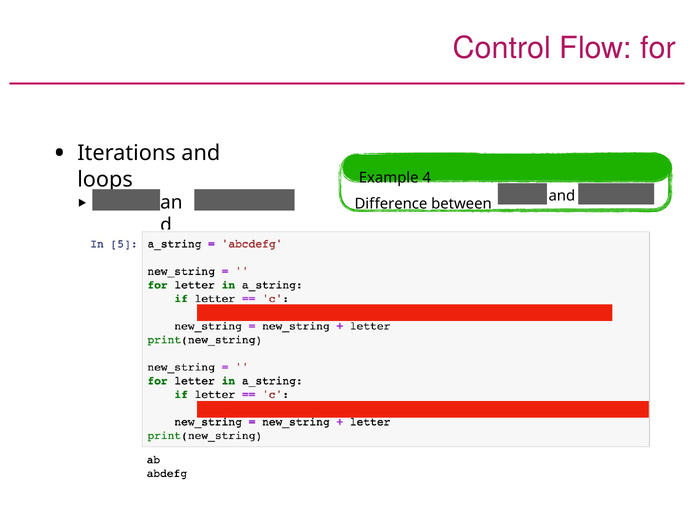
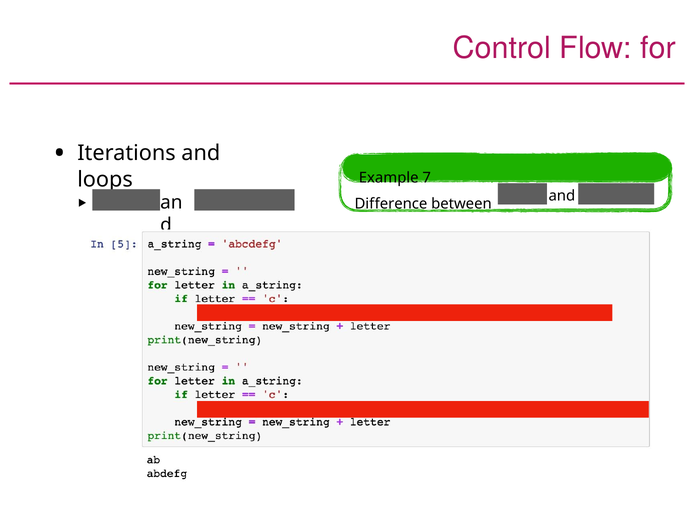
4: 4 -> 7 (427, 178)
